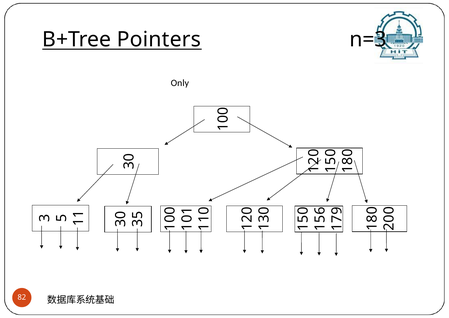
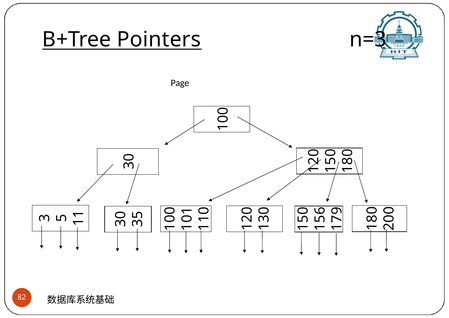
Only: Only -> Page (180, 83)
